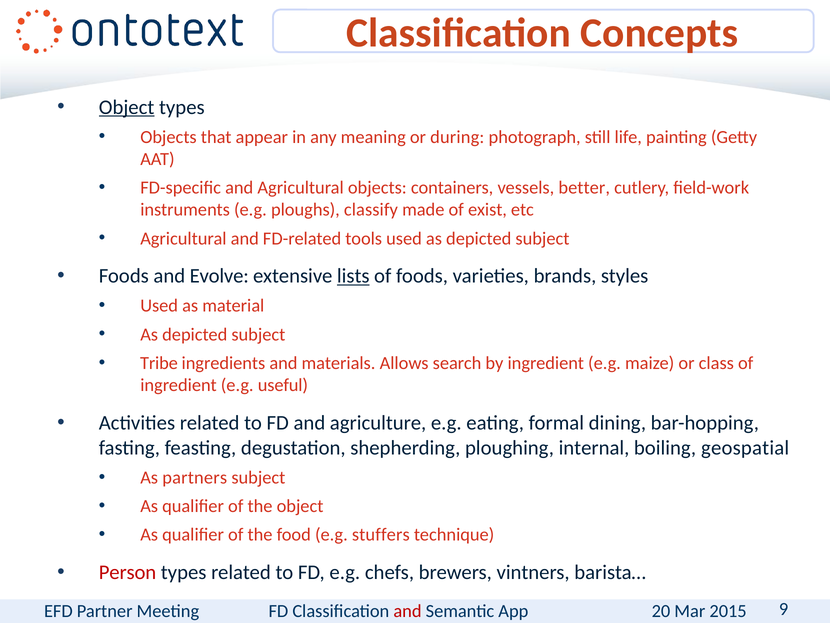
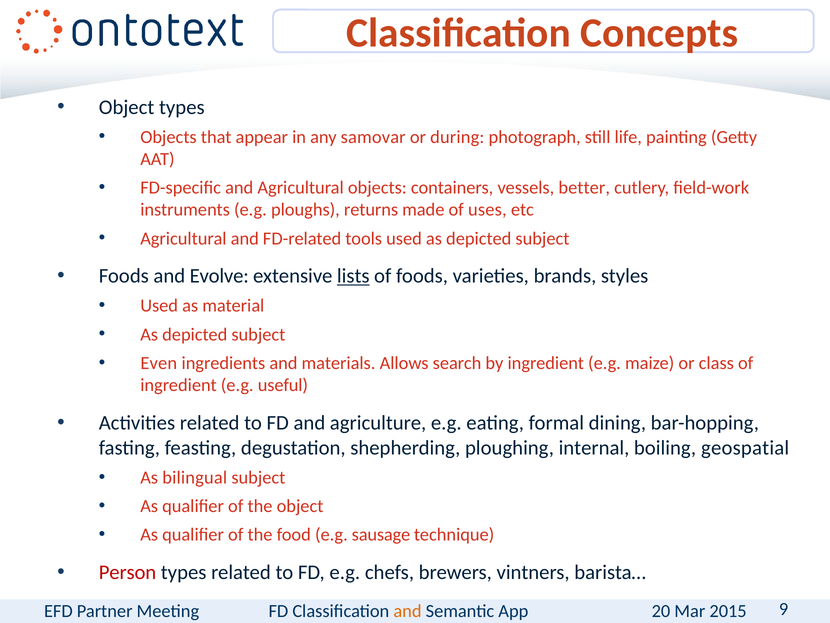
Object underline: present -> none (127, 107)
meaning: meaning -> samovar (373, 137)
classify: classify -> returns (371, 210)
exist: exist -> uses (487, 210)
Tribe: Tribe -> Even (159, 363)
partners: partners -> bilingual (195, 477)
stuffers: stuffers -> sausage (381, 534)
and colour: red -> orange (408, 611)
